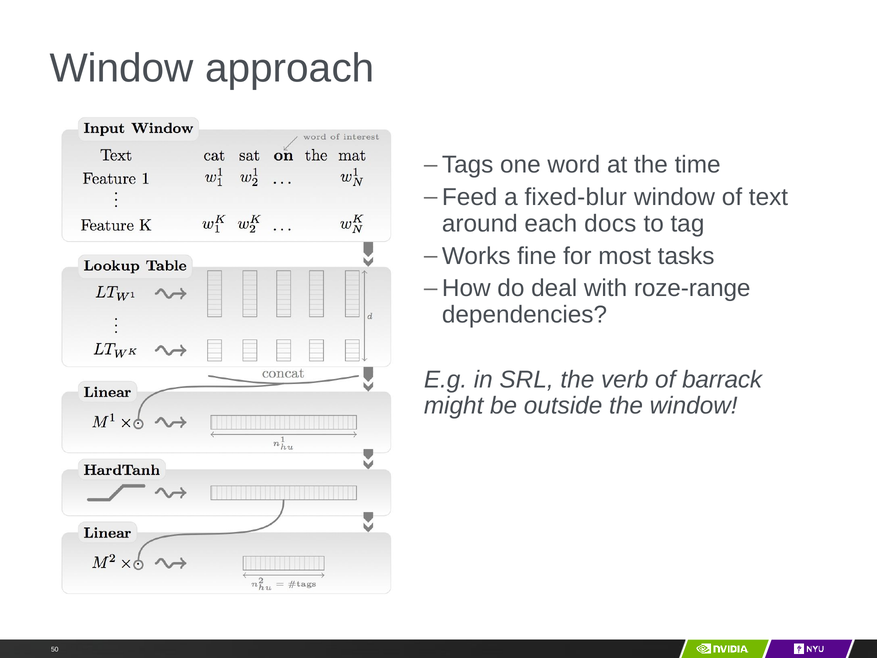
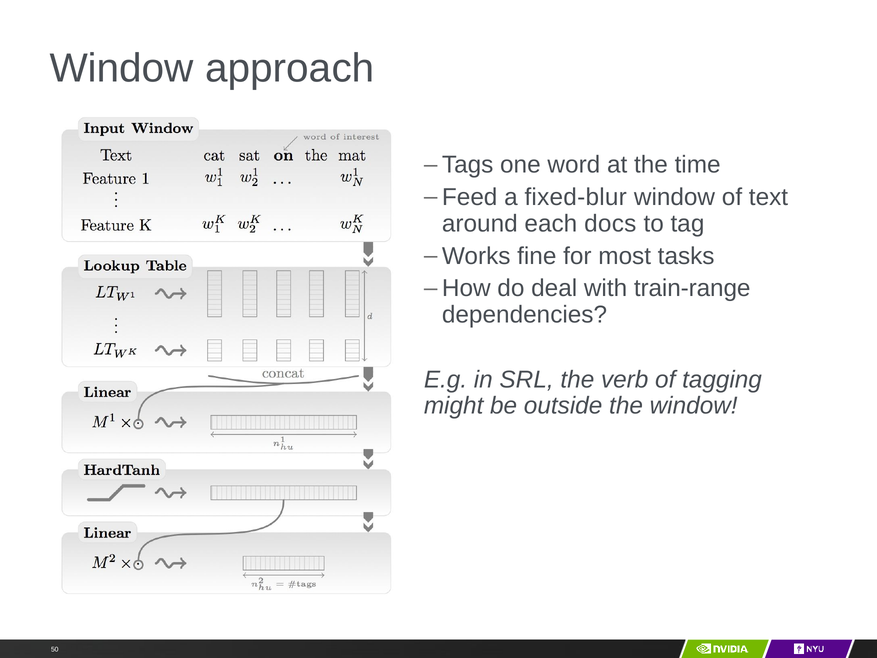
roze-range: roze-range -> train-range (692, 288)
barrack: barrack -> tagging (722, 379)
